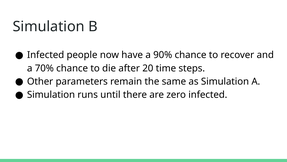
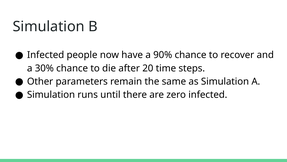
70%: 70% -> 30% (44, 68)
